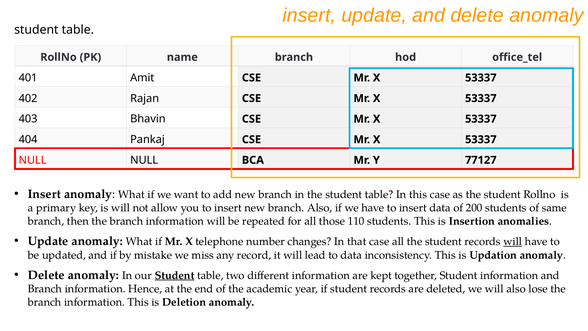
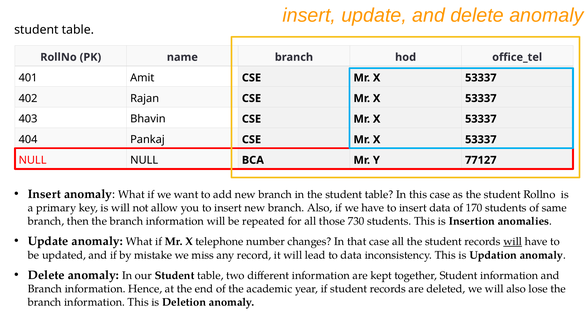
200: 200 -> 170 (474, 208)
110: 110 -> 730 (356, 221)
Student underline: present -> none (175, 275)
